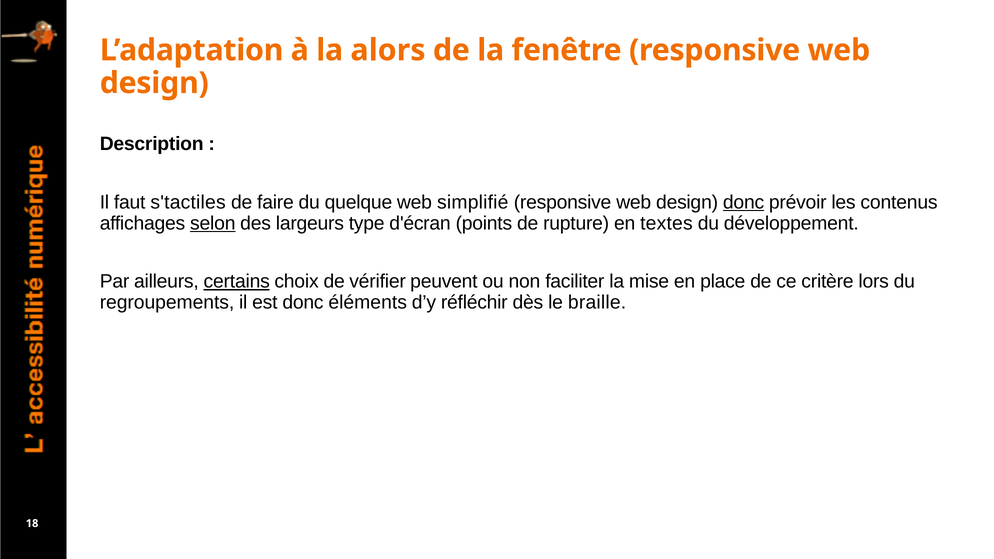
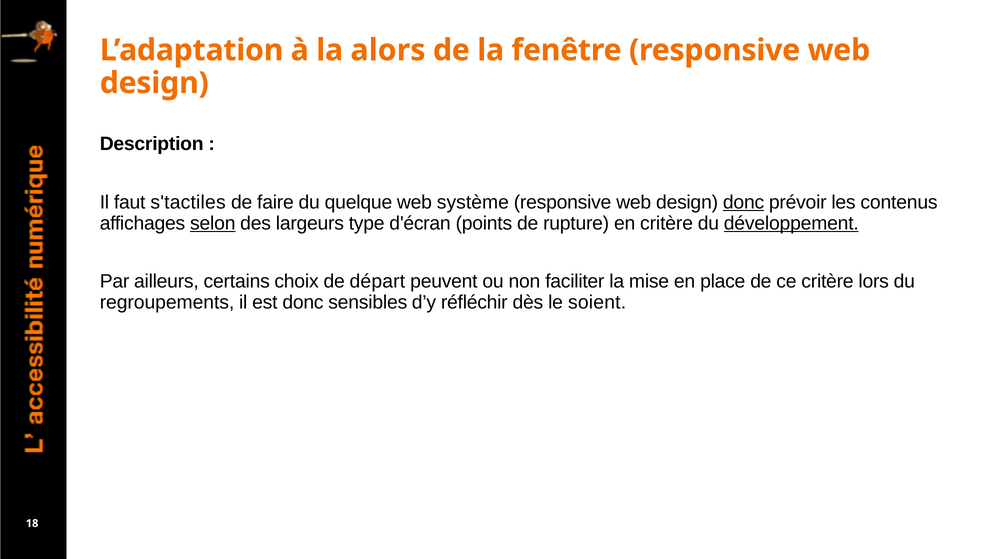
simplifié: simplifié -> système (473, 202)
en textes: textes -> critère (667, 223)
développement underline: none -> present (791, 223)
certains underline: present -> none (237, 282)
vérifier: vérifier -> départ (377, 282)
éléments: éléments -> sensibles (368, 302)
braille: braille -> soient (597, 302)
